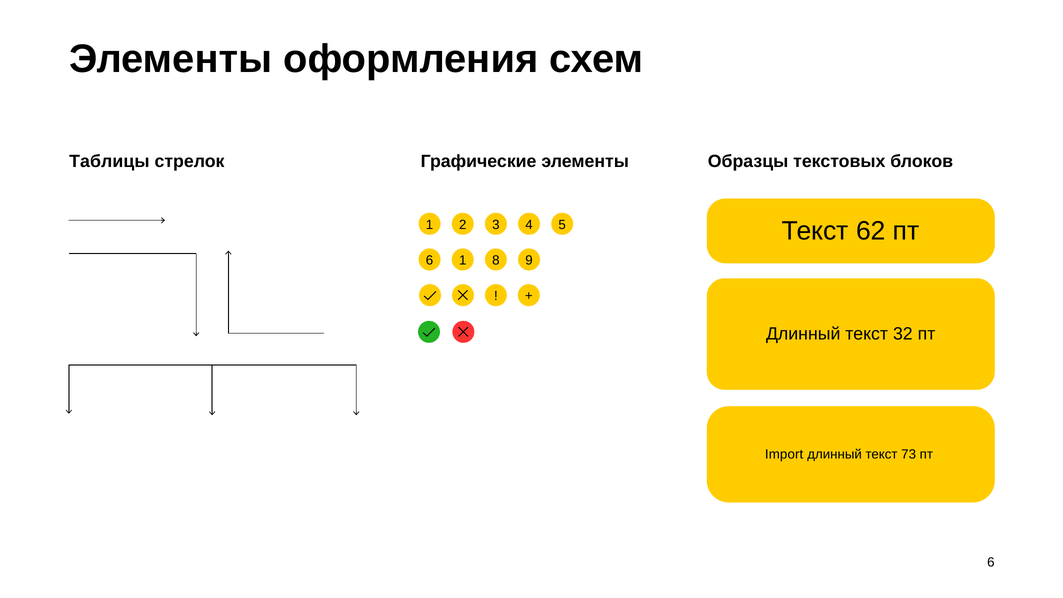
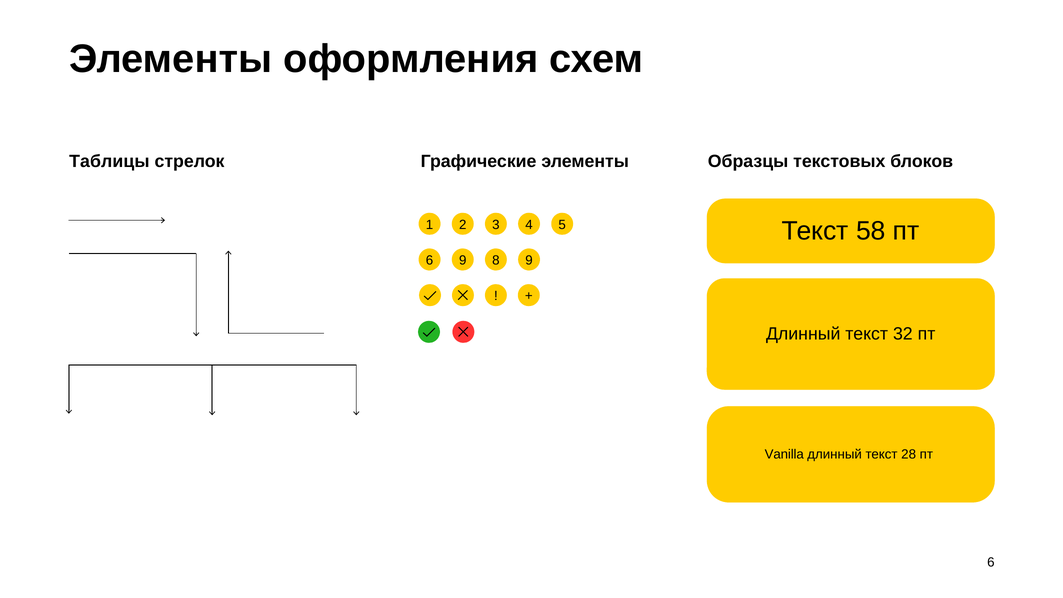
62: 62 -> 58 (871, 231)
6 1: 1 -> 9 (463, 260)
Import: Import -> Vanilla (784, 454)
73: 73 -> 28 (909, 454)
